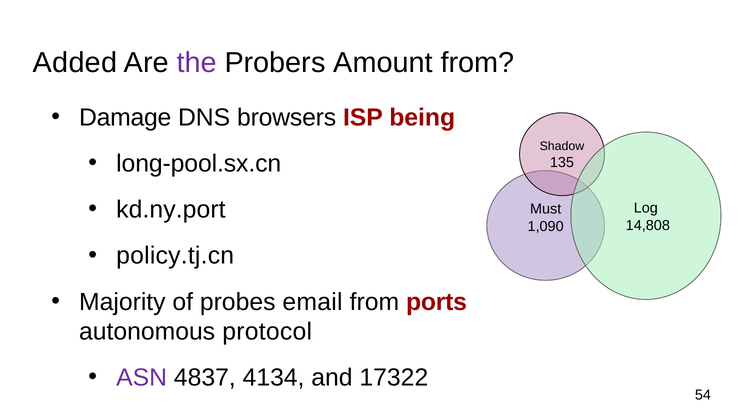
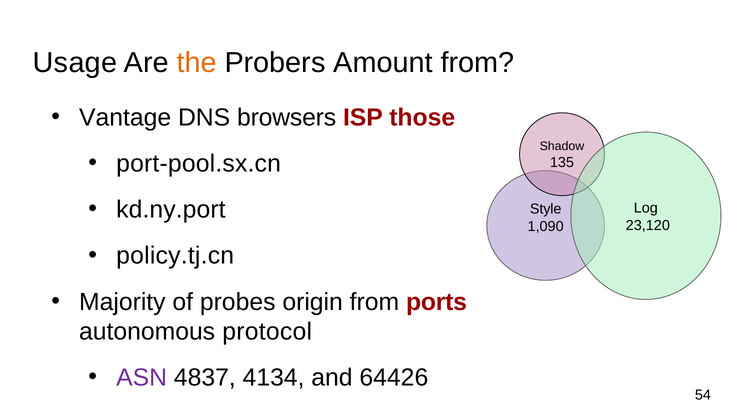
Added: Added -> Usage (75, 63)
the colour: purple -> orange (197, 63)
Damage: Damage -> Vantage (125, 118)
being: being -> those (422, 118)
long-pool.sx.cn: long-pool.sx.cn -> port-pool.sx.cn (199, 164)
Must: Must -> Style (546, 209)
14,808: 14,808 -> 23,120 (648, 226)
email: email -> origin (313, 302)
17322: 17322 -> 64426 (394, 378)
